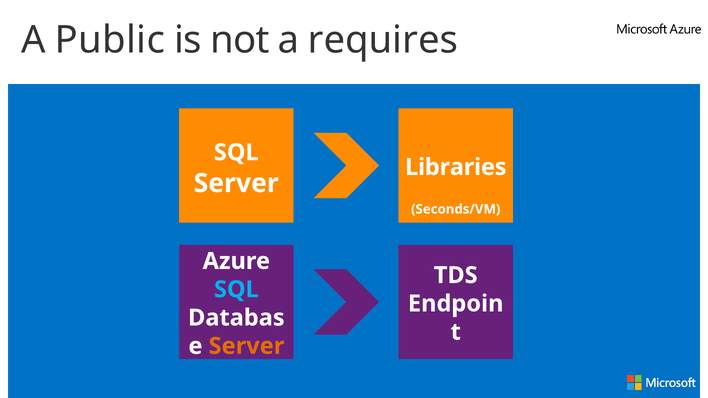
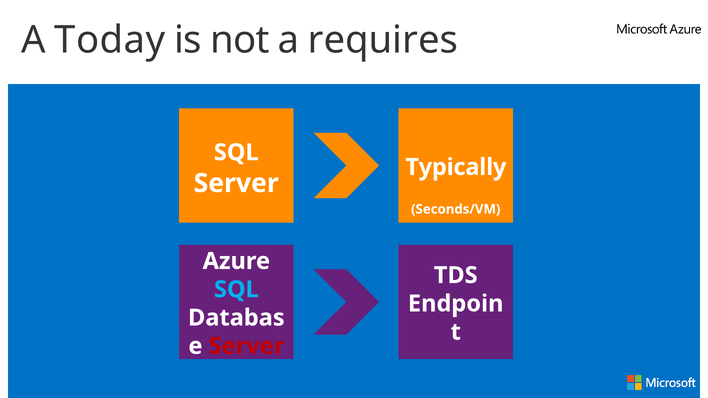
Public: Public -> Today (110, 40)
Libraries: Libraries -> Typically (456, 167)
Server colour: orange -> red (246, 346)
